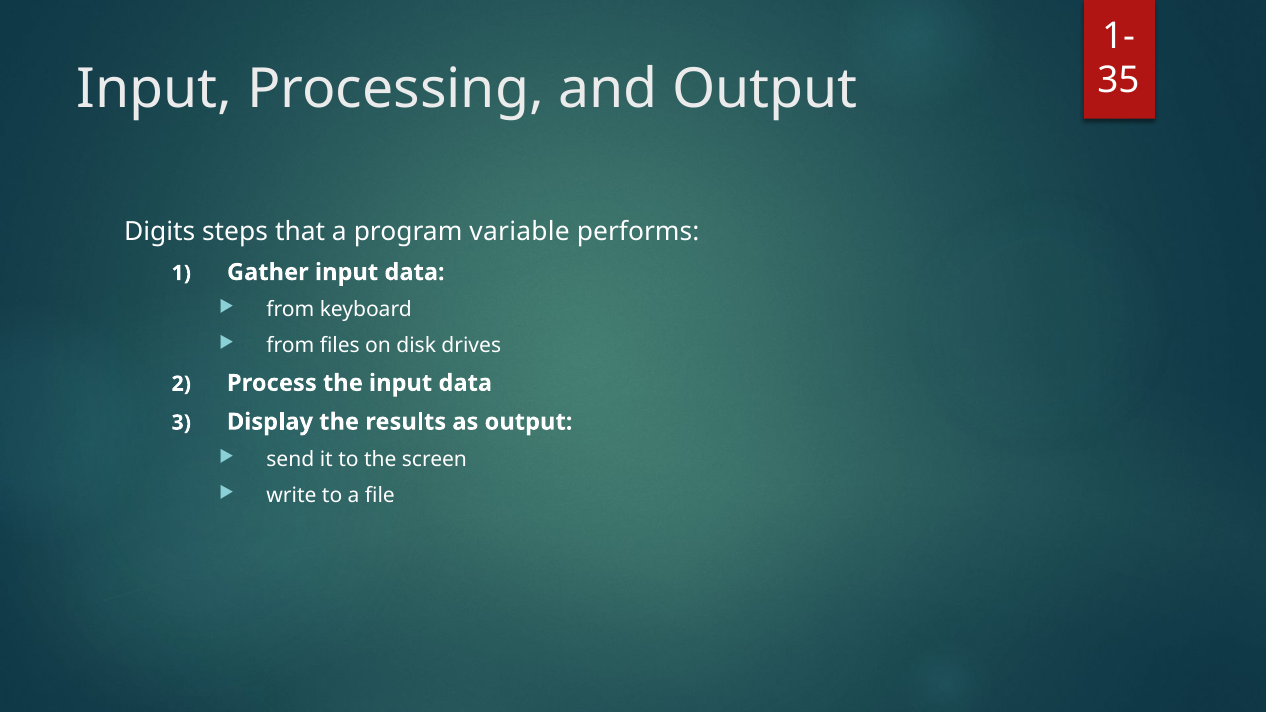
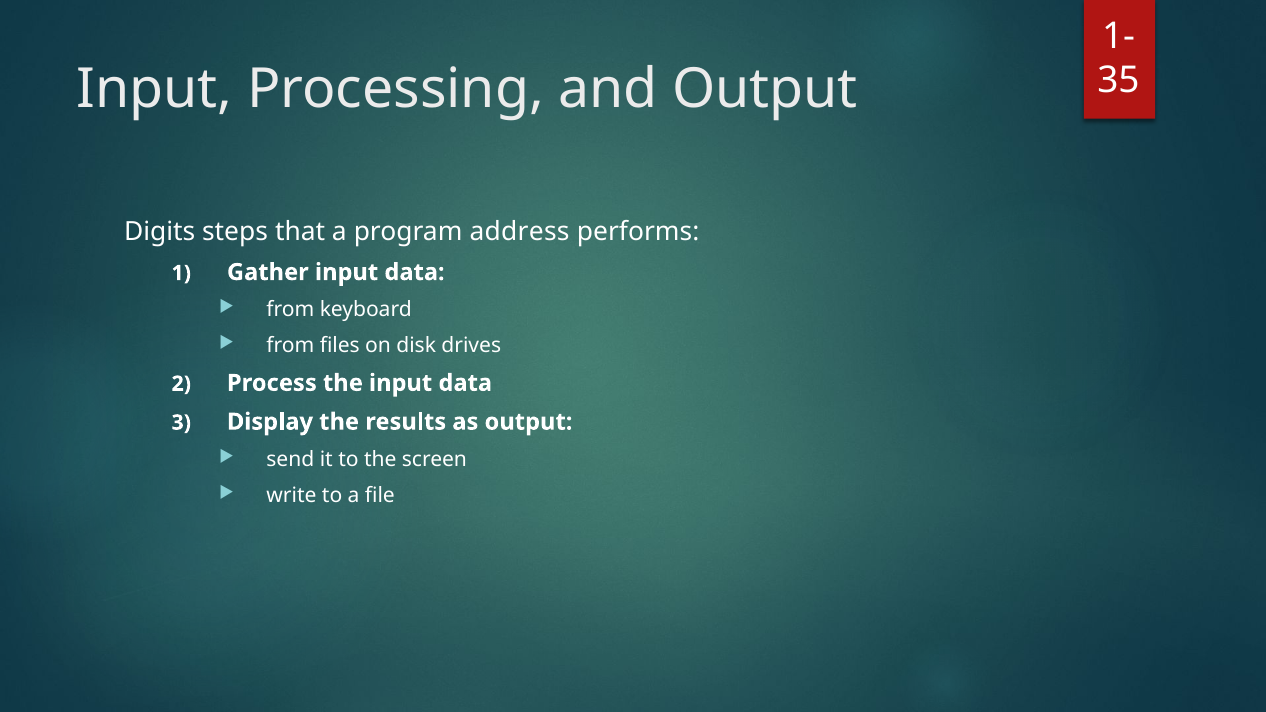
variable: variable -> address (520, 232)
